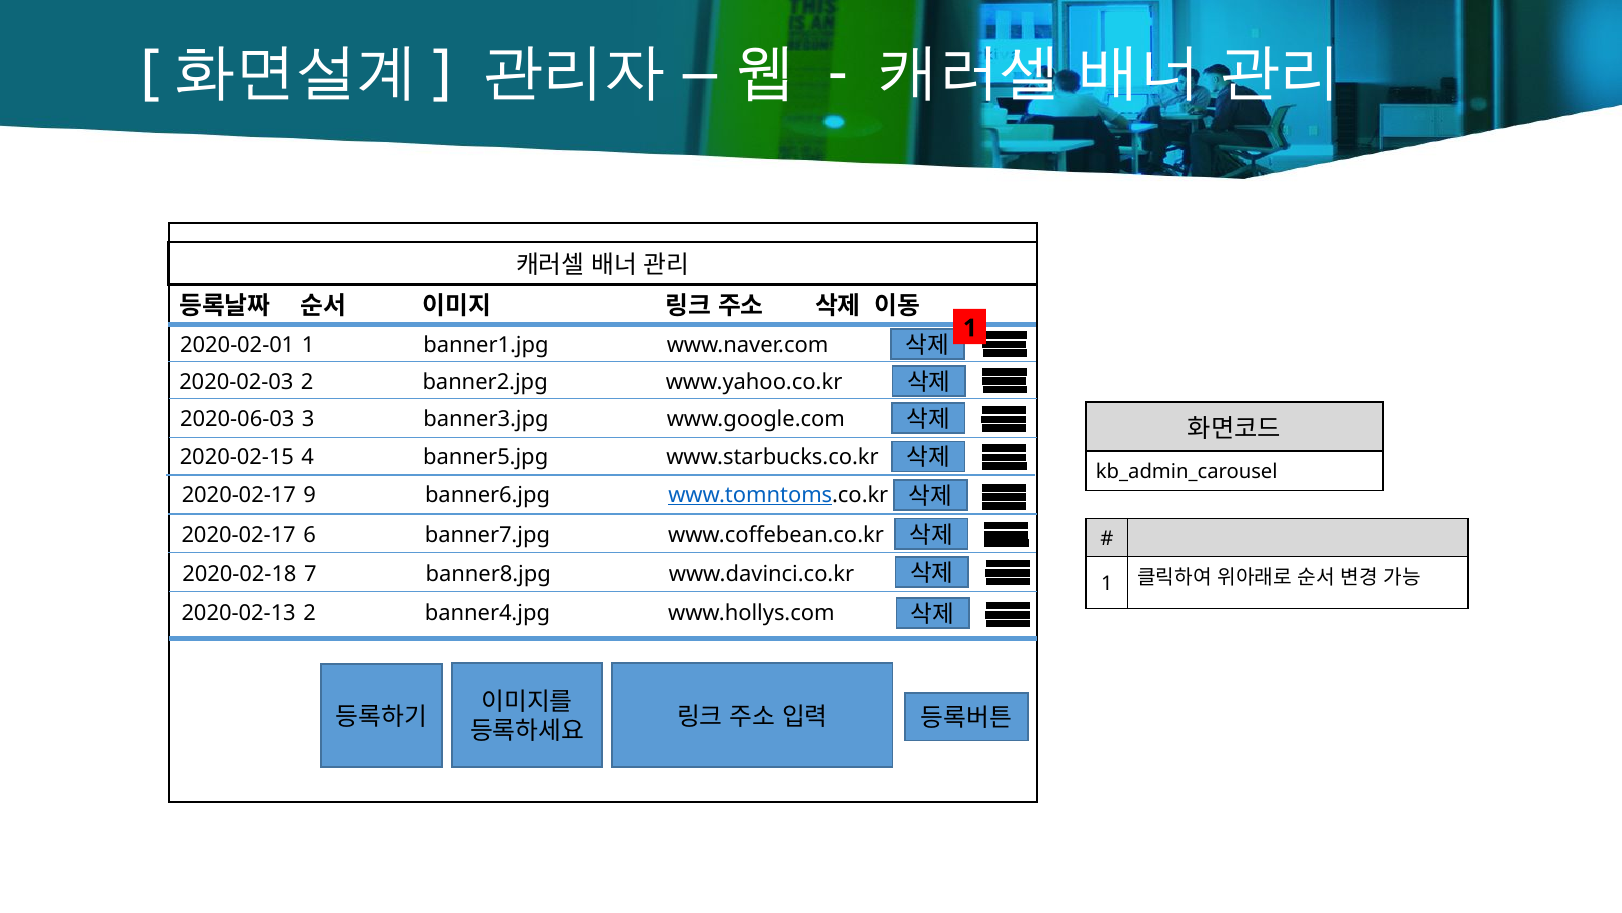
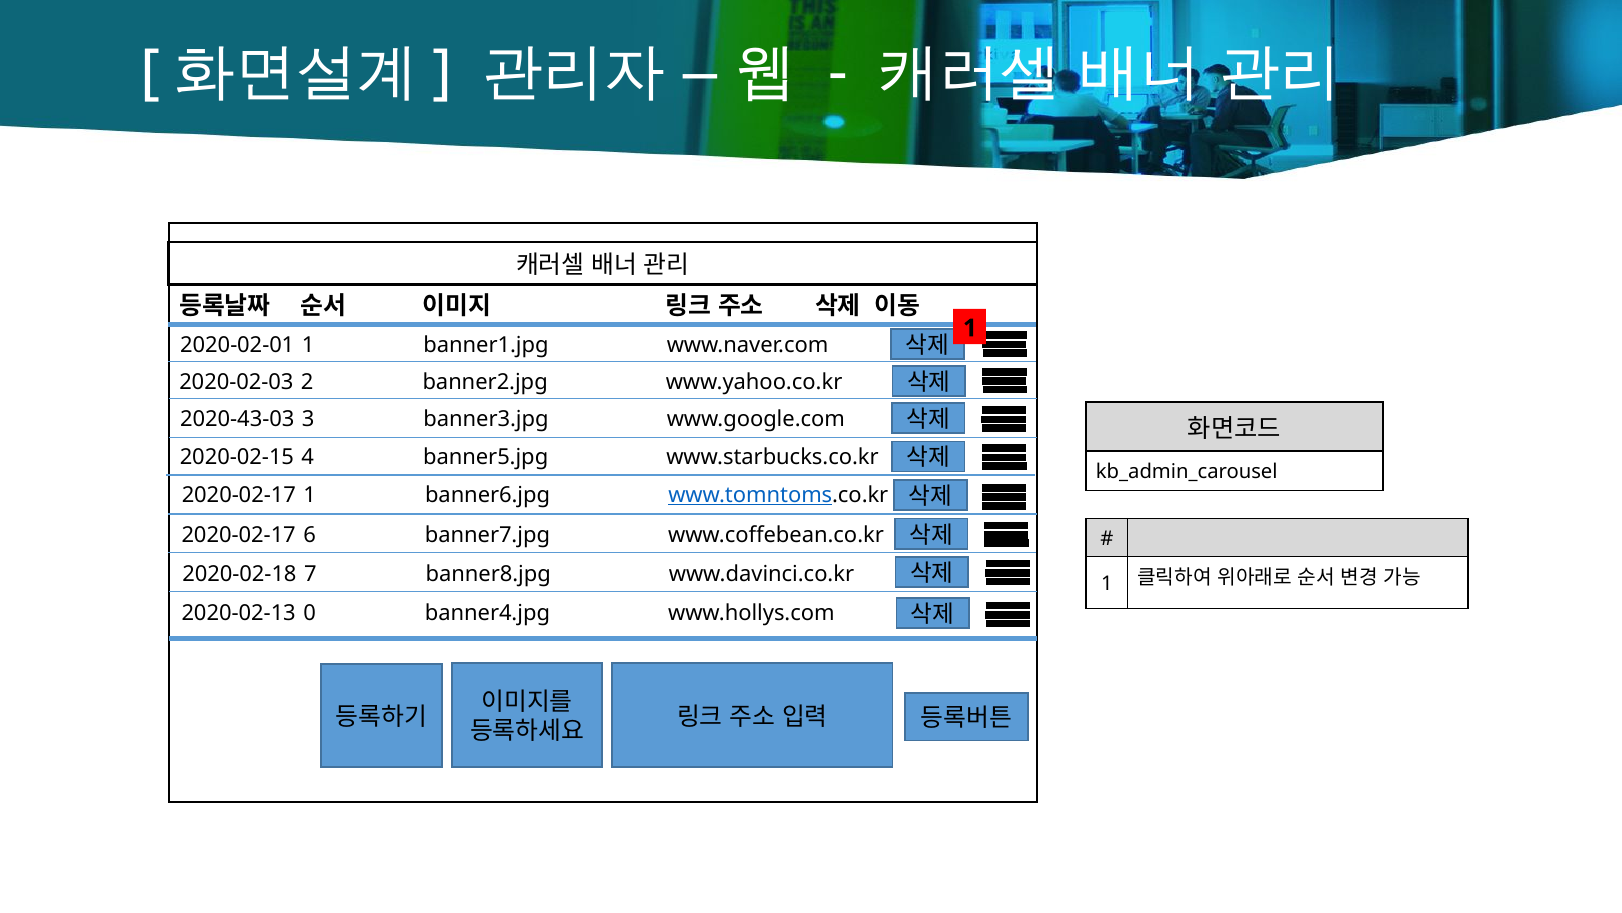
2020-06-03: 2020-06-03 -> 2020-43-03 (237, 419)
2020-02-17 9: 9 -> 1 (310, 495)
2020-02-13 2: 2 -> 0 (310, 613)
